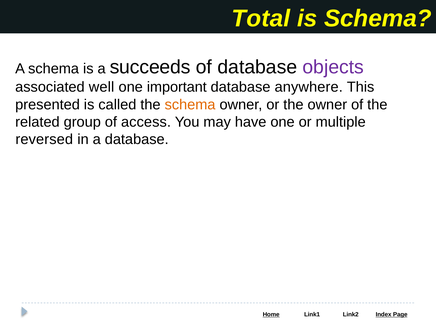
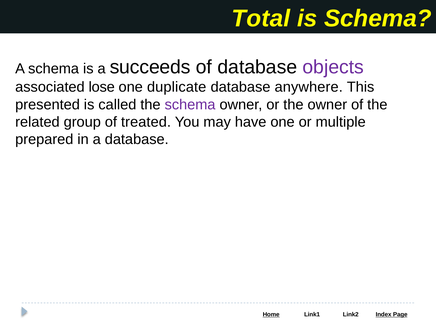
well: well -> lose (102, 87)
important: important -> duplicate (177, 87)
schema colour: orange -> purple (190, 105)
access: access -> treated (146, 122)
reversed: reversed -> prepared (44, 139)
